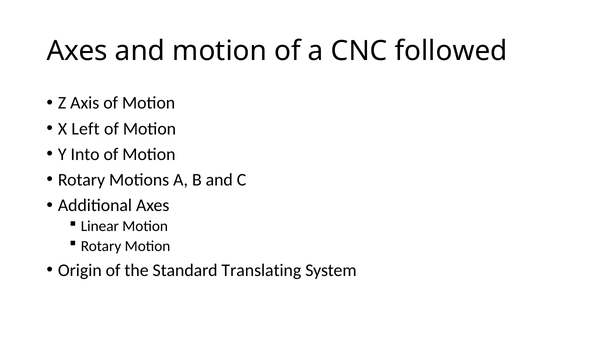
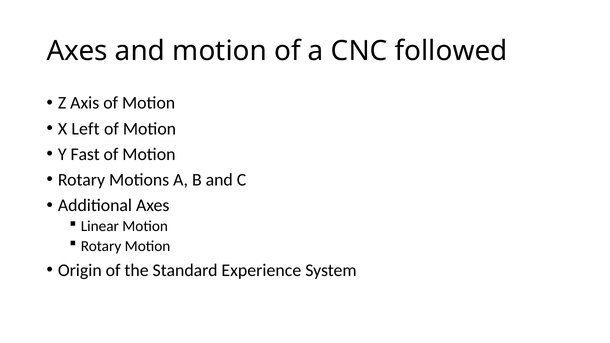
Into: Into -> Fast (85, 154)
Translating: Translating -> Experience (261, 270)
